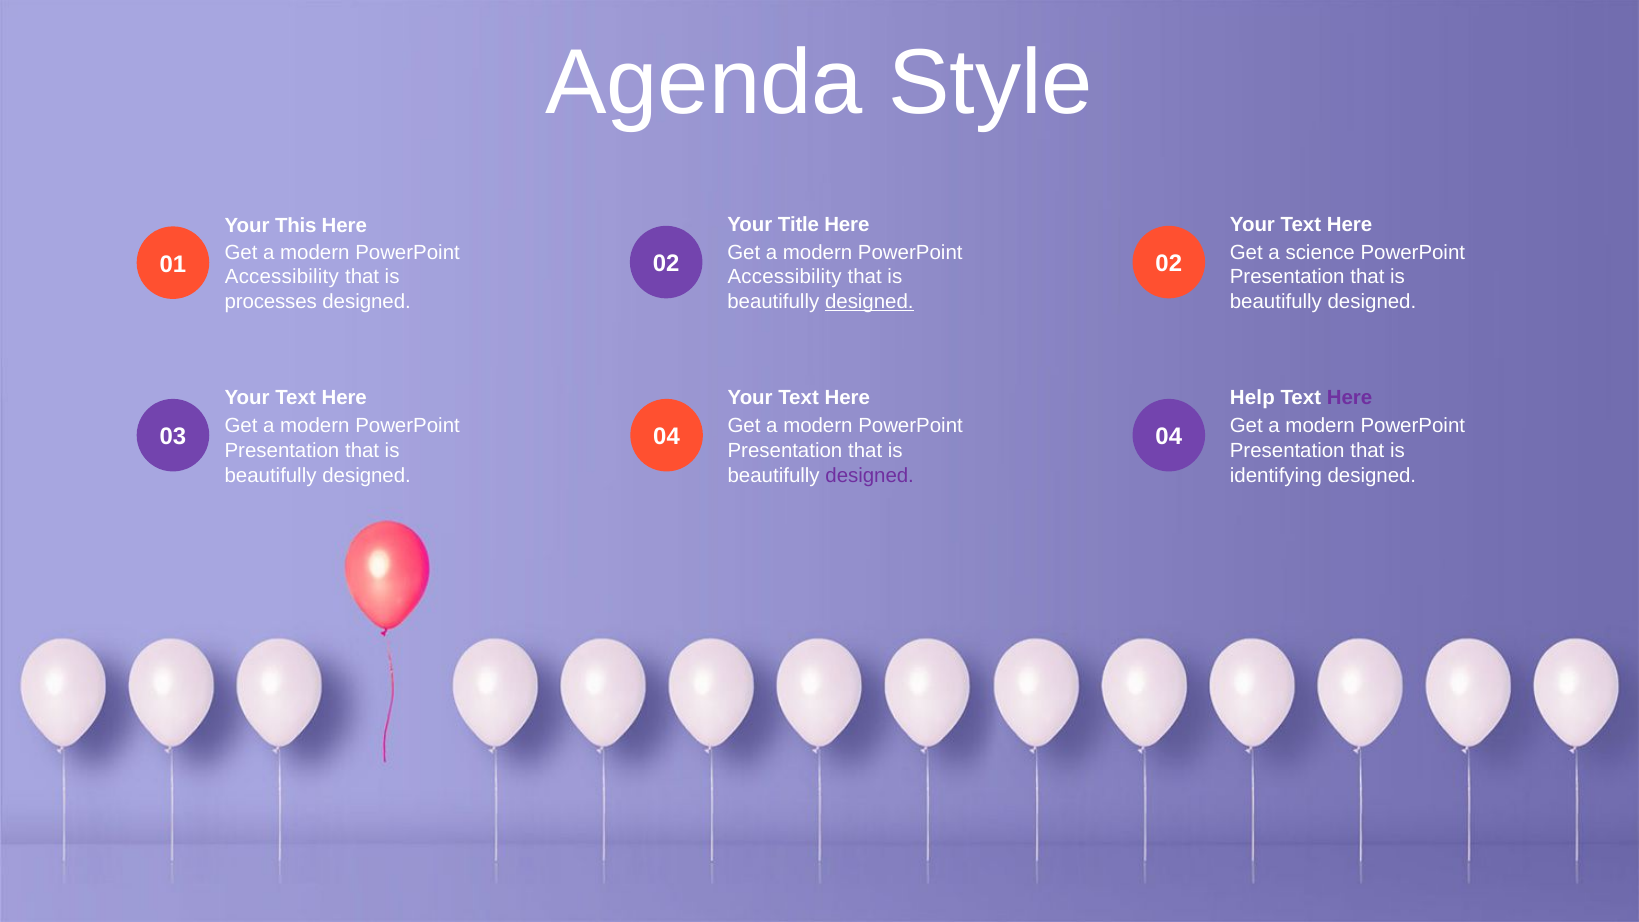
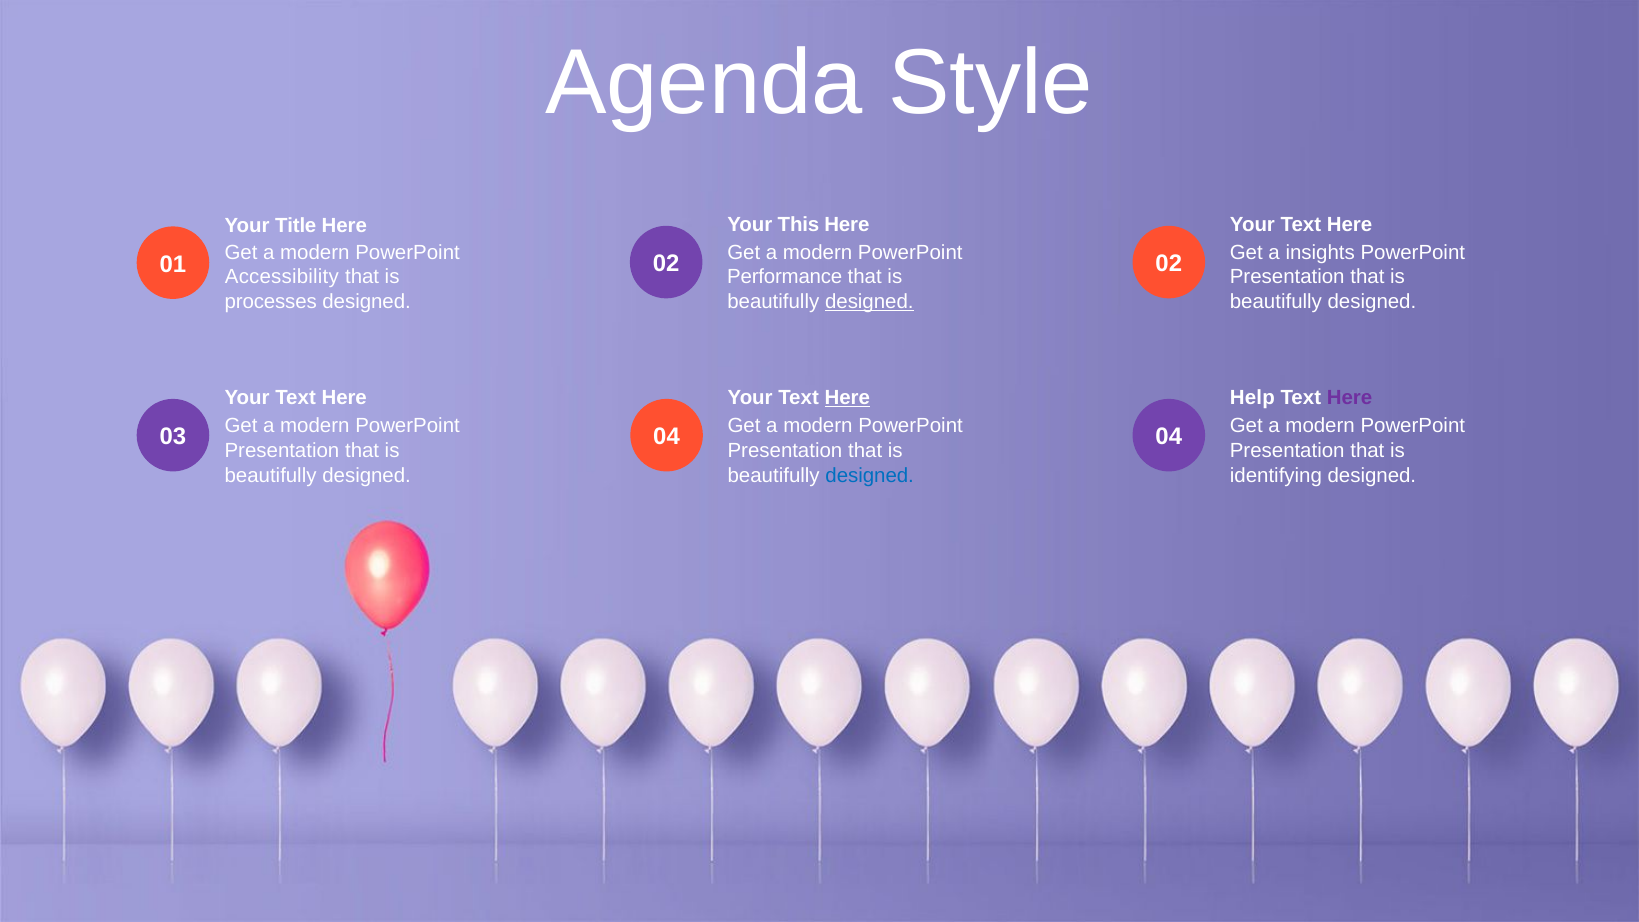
Title: Title -> This (798, 225)
This: This -> Title (296, 226)
science: science -> insights (1320, 252)
Accessibility: Accessibility -> Performance (785, 277)
Here underline: none -> present (847, 397)
designed colour: purple -> blue (870, 475)
